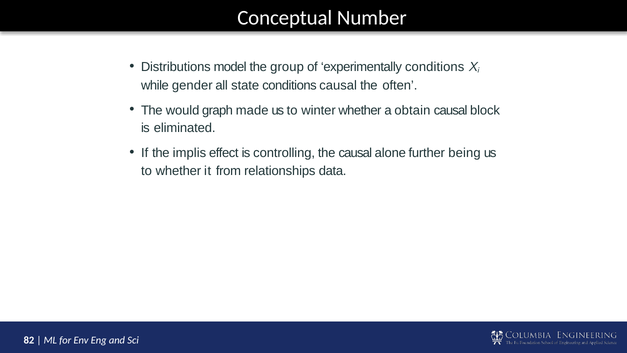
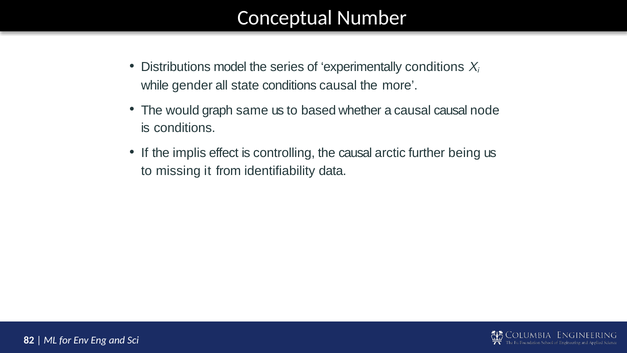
group: group -> series (287, 67)
often: often -> more (400, 85)
made: made -> same (252, 110)
winter: winter -> based (319, 110)
a obtain: obtain -> causal (413, 110)
block: block -> node (485, 110)
is eliminated: eliminated -> conditions (185, 128)
alone: alone -> arctic (390, 153)
to whether: whether -> missing (178, 171)
relationships: relationships -> identifiability (280, 171)
